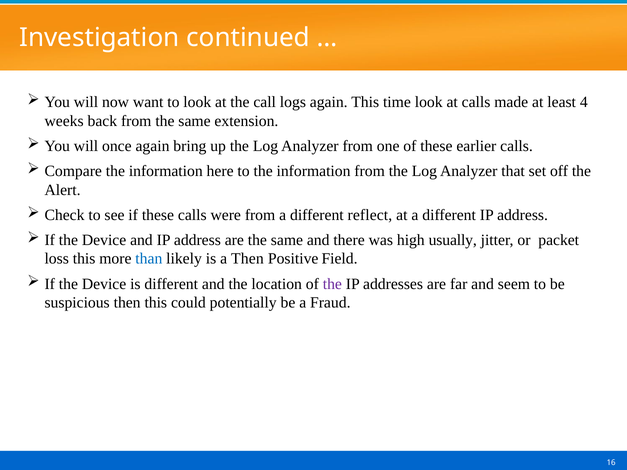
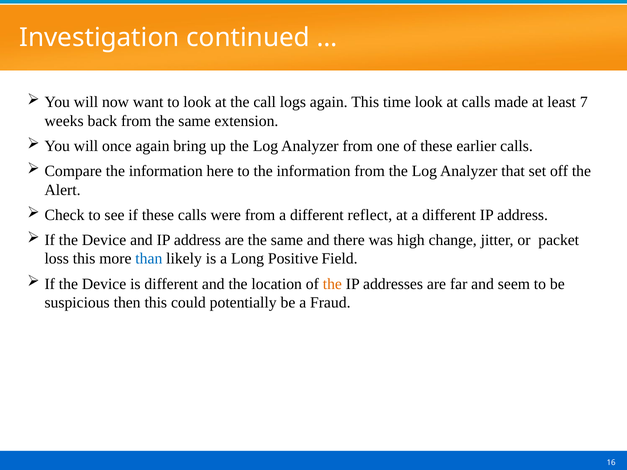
4: 4 -> 7 (584, 102)
usually: usually -> change (453, 240)
a Then: Then -> Long (248, 259)
the colour: purple -> orange (332, 284)
